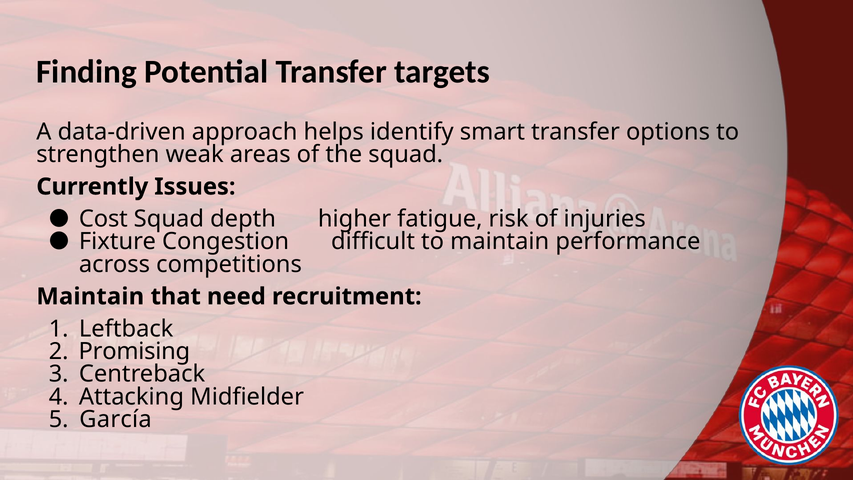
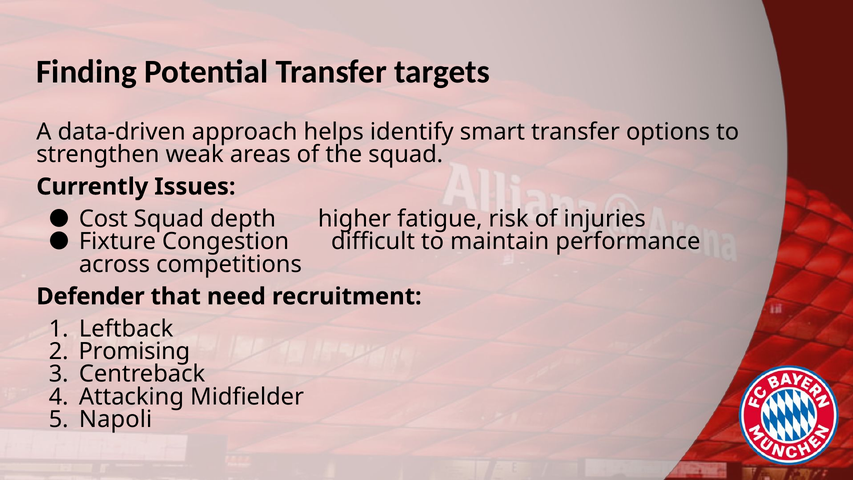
Maintain: Maintain -> Defender (91, 296)
García: García -> Napoli (116, 419)
